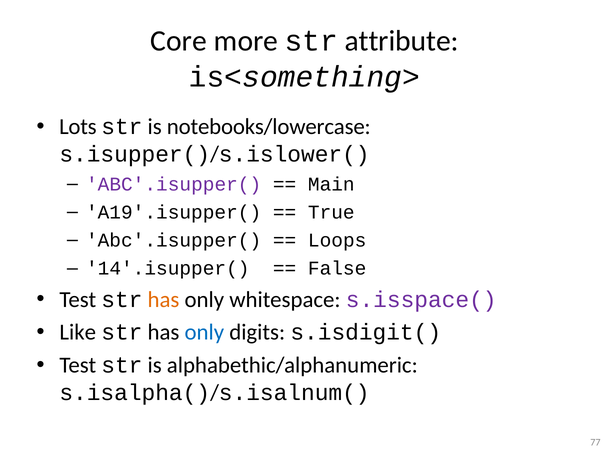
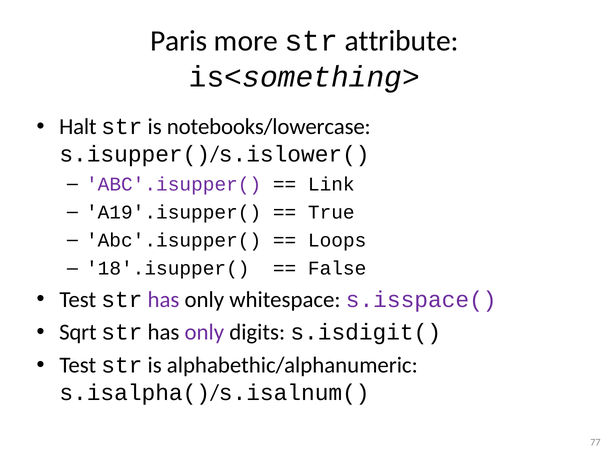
Core: Core -> Paris (179, 41)
Lots: Lots -> Halt (78, 127)
Main: Main -> Link (331, 184)
14'.isupper(: 14'.isupper( -> 18'.isupper( (168, 268)
has colour: orange -> purple (163, 299)
Like: Like -> Sqrt (78, 332)
only colour: blue -> purple (204, 332)
